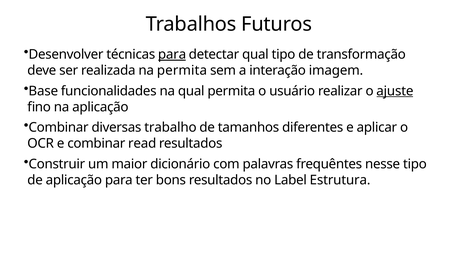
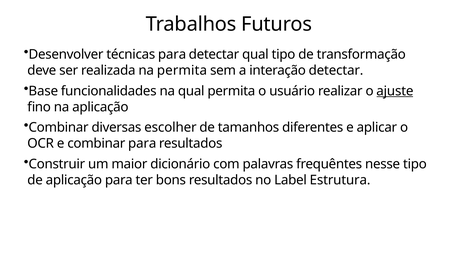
para underline: present -> none (172, 54)
interação imagem: imagem -> detectar (336, 70)
trabalho: trabalho -> escolher (170, 127)
combinar read: read -> para (142, 143)
